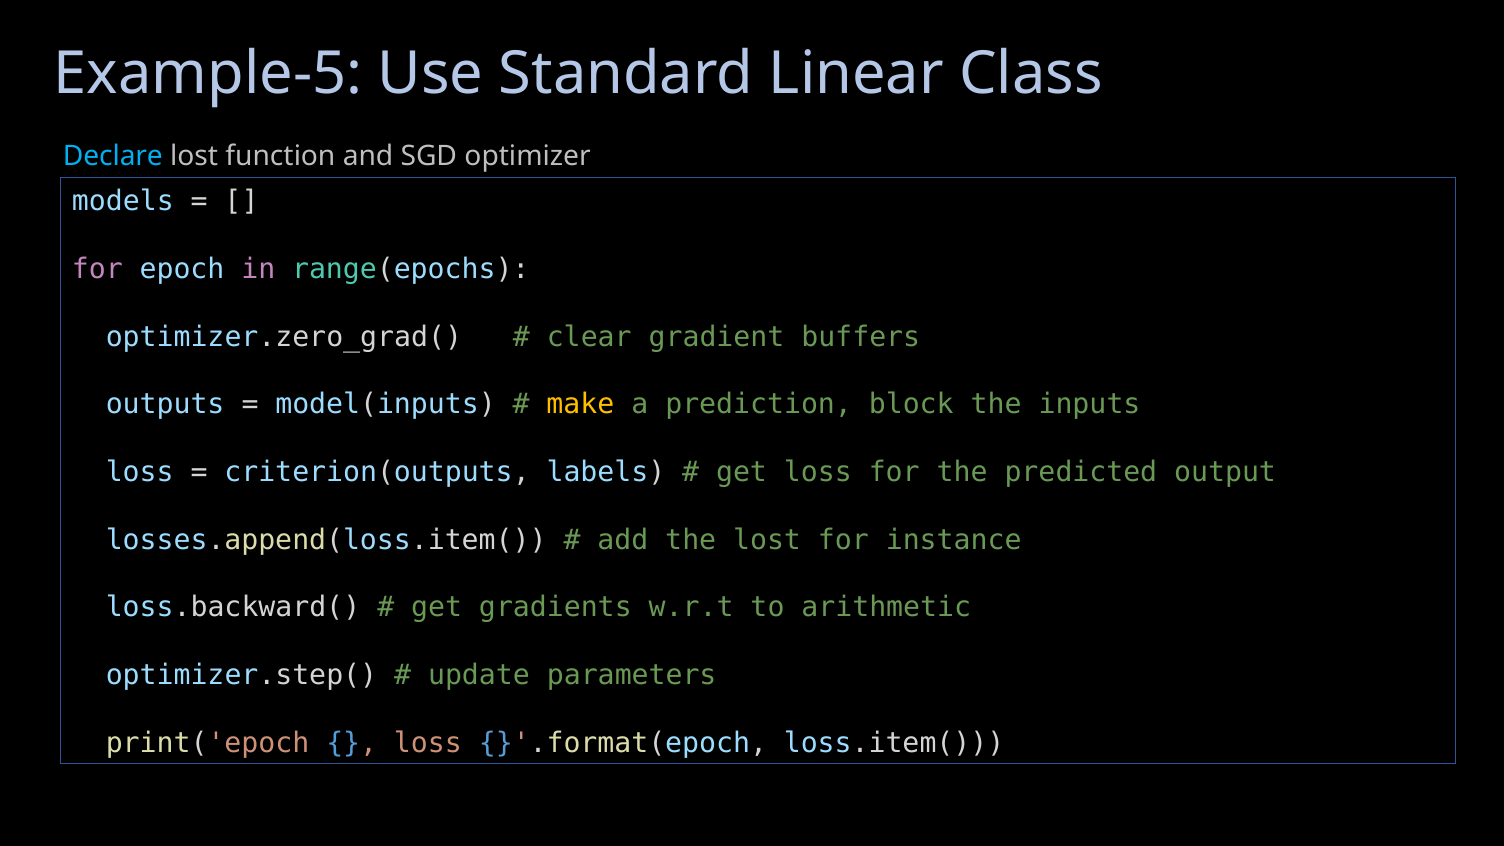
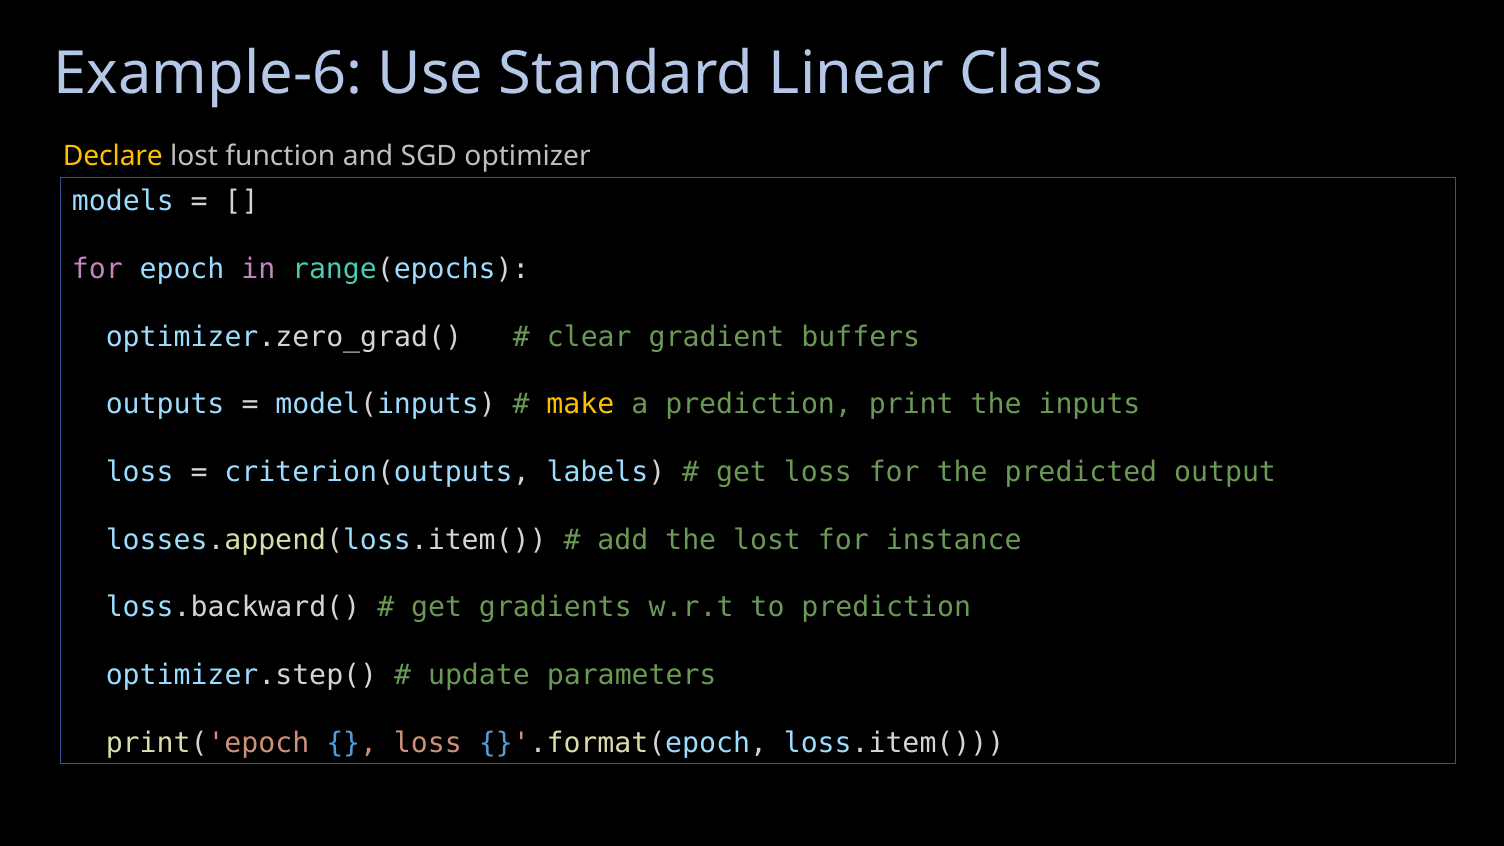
Example-5: Example-5 -> Example-6 (208, 74)
Declare colour: light blue -> yellow (113, 156)
block: block -> print (911, 405)
to arithmetic: arithmetic -> prediction (886, 608)
